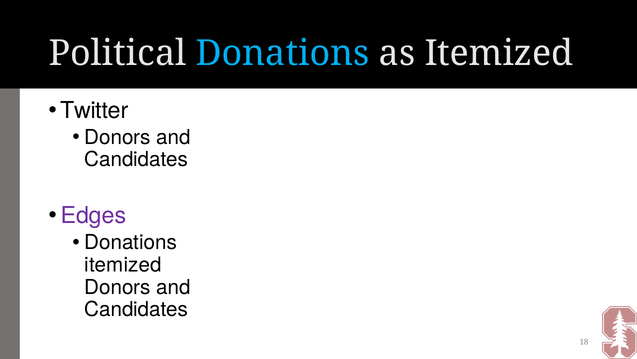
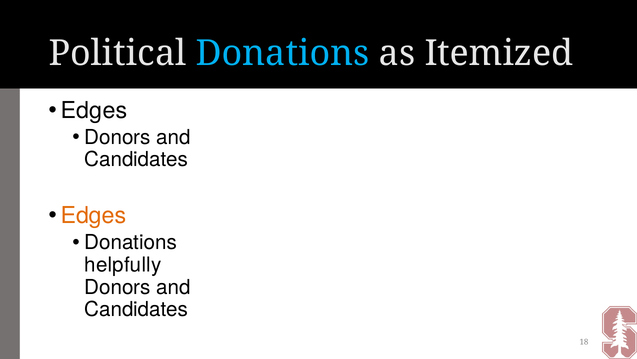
Twitter: Twitter -> Edges (94, 110)
Edges colour: purple -> orange (93, 215)
itemized: itemized -> helpfully (123, 264)
